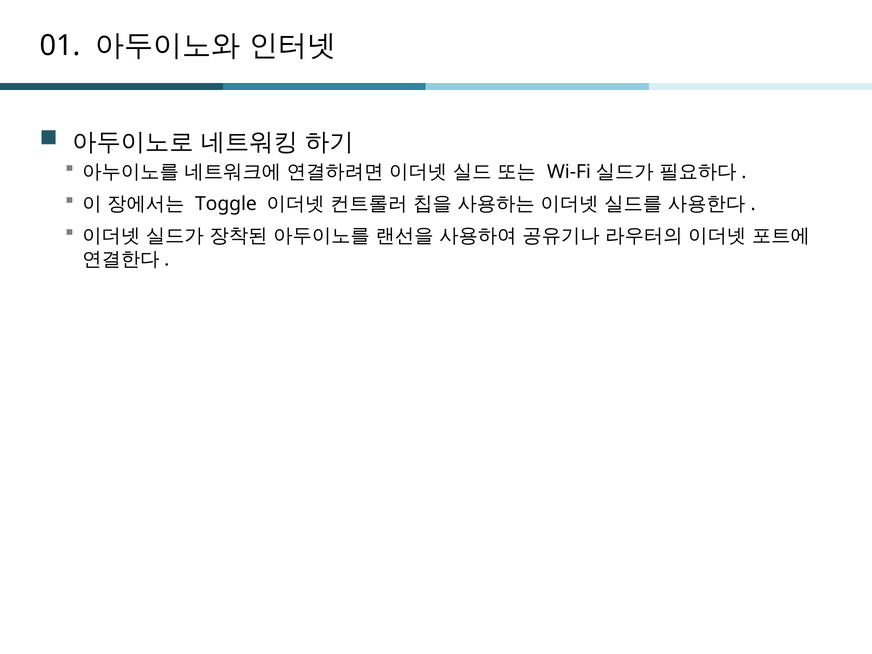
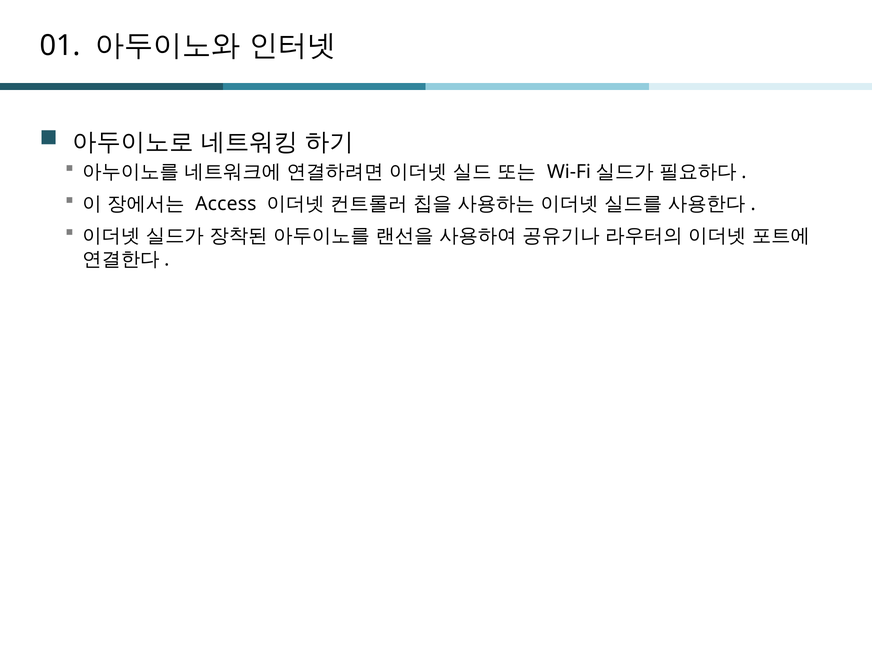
Toggle: Toggle -> Access (226, 204)
